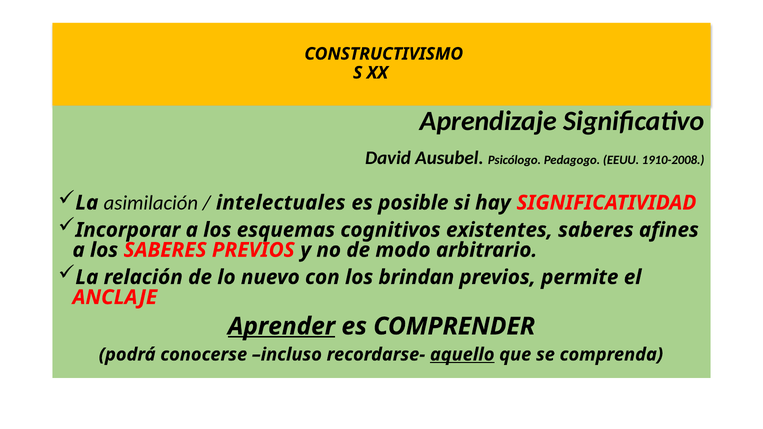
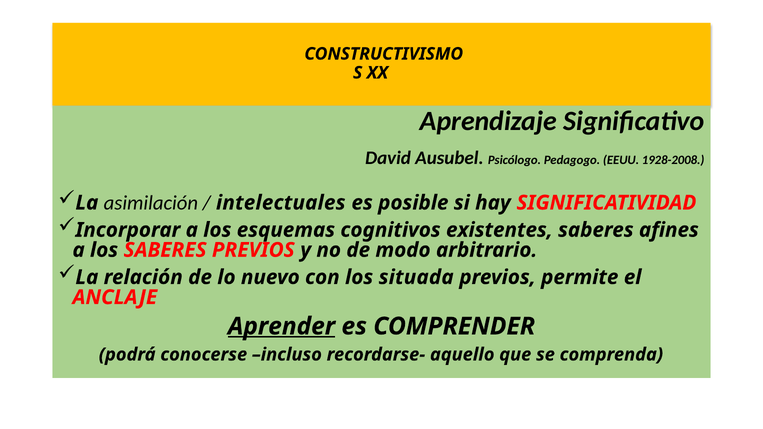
1910-2008: 1910-2008 -> 1928-2008 (673, 160)
brindan: brindan -> situada (416, 277)
aquello underline: present -> none (462, 355)
